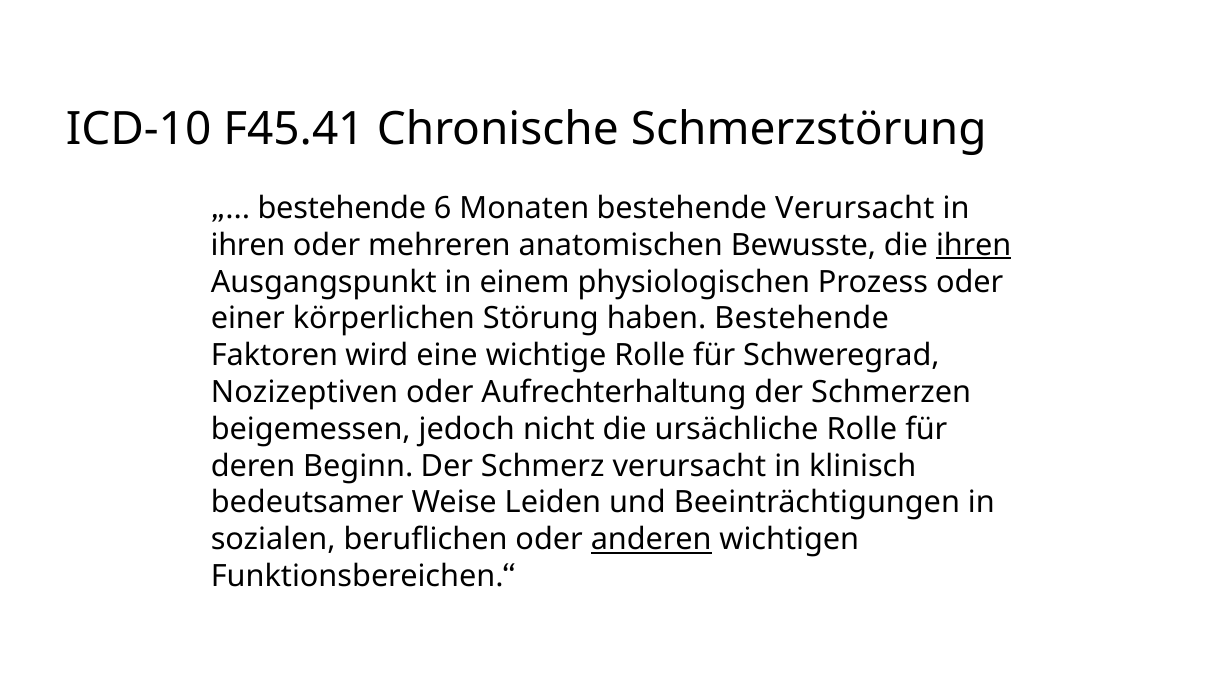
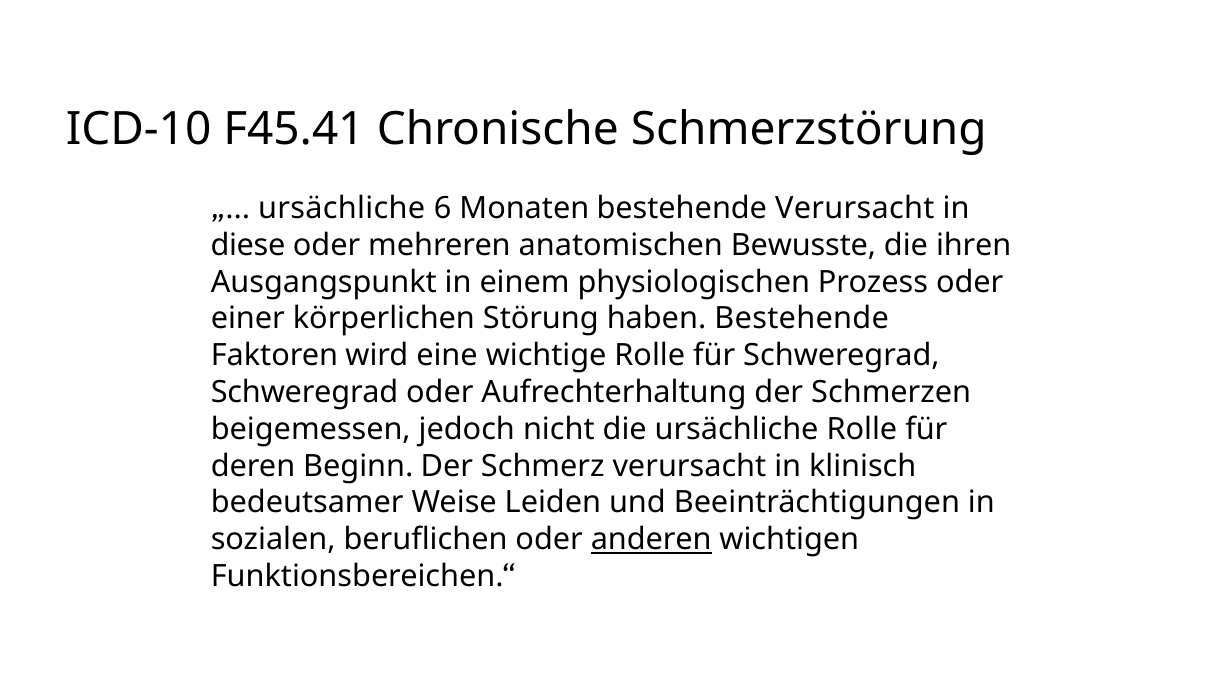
bestehende: bestehende -> ursächliche (342, 208)
ihren: ihren -> diese (248, 245)
ihren underline: present -> none (974, 245)
Nozizeptiven: Nozizeptiven -> Schweregrad (305, 392)
